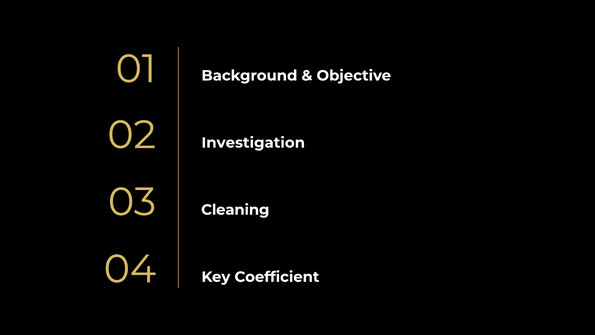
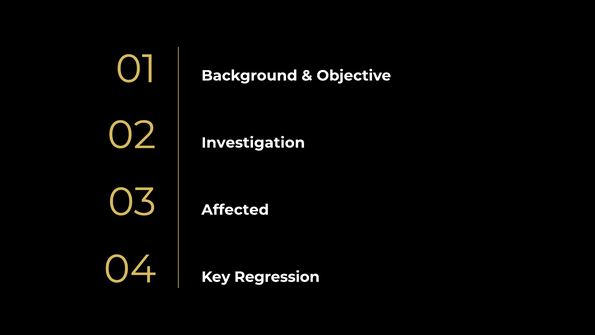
Cleaning: Cleaning -> Affected (235, 210)
Coefficient: Coefficient -> Regression (277, 277)
